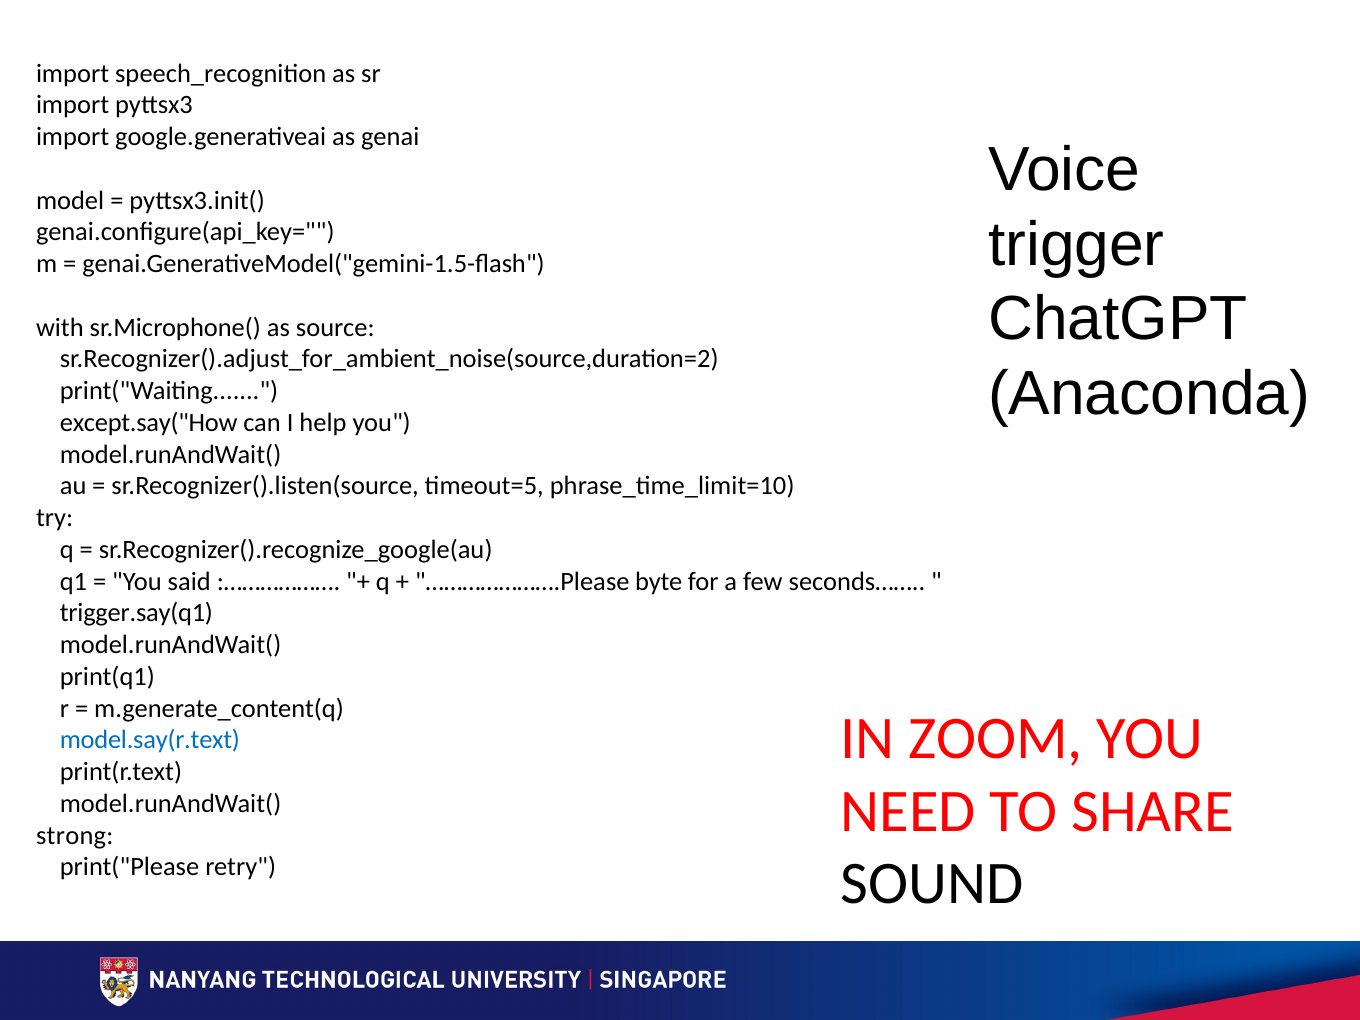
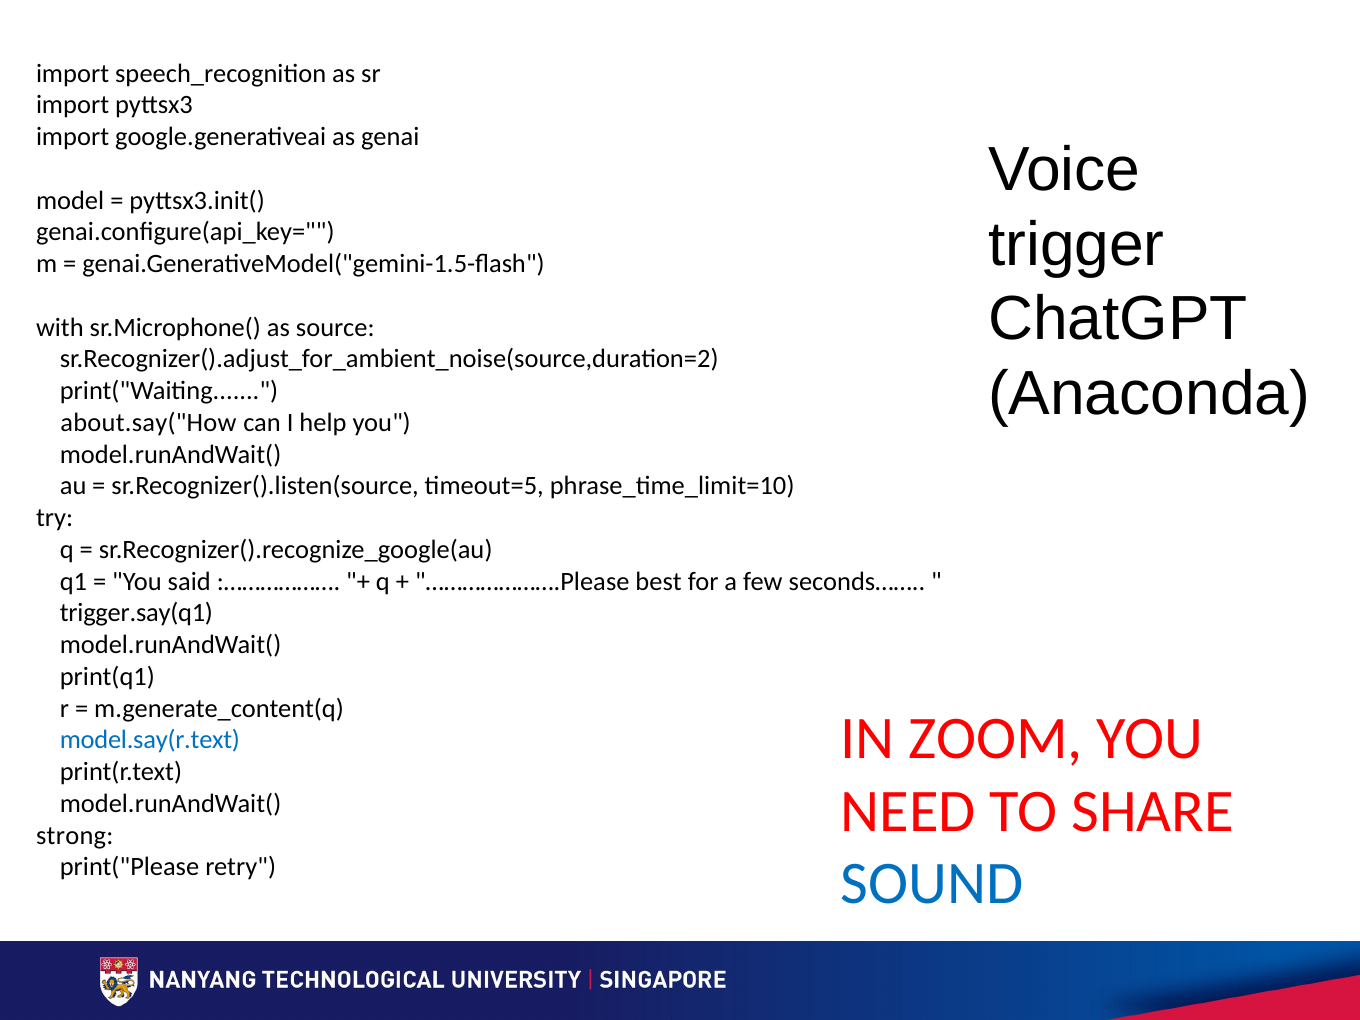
except.say("How: except.say("How -> about.say("How (148, 423)
byte: byte -> best (659, 581)
SOUND colour: black -> blue (932, 884)
